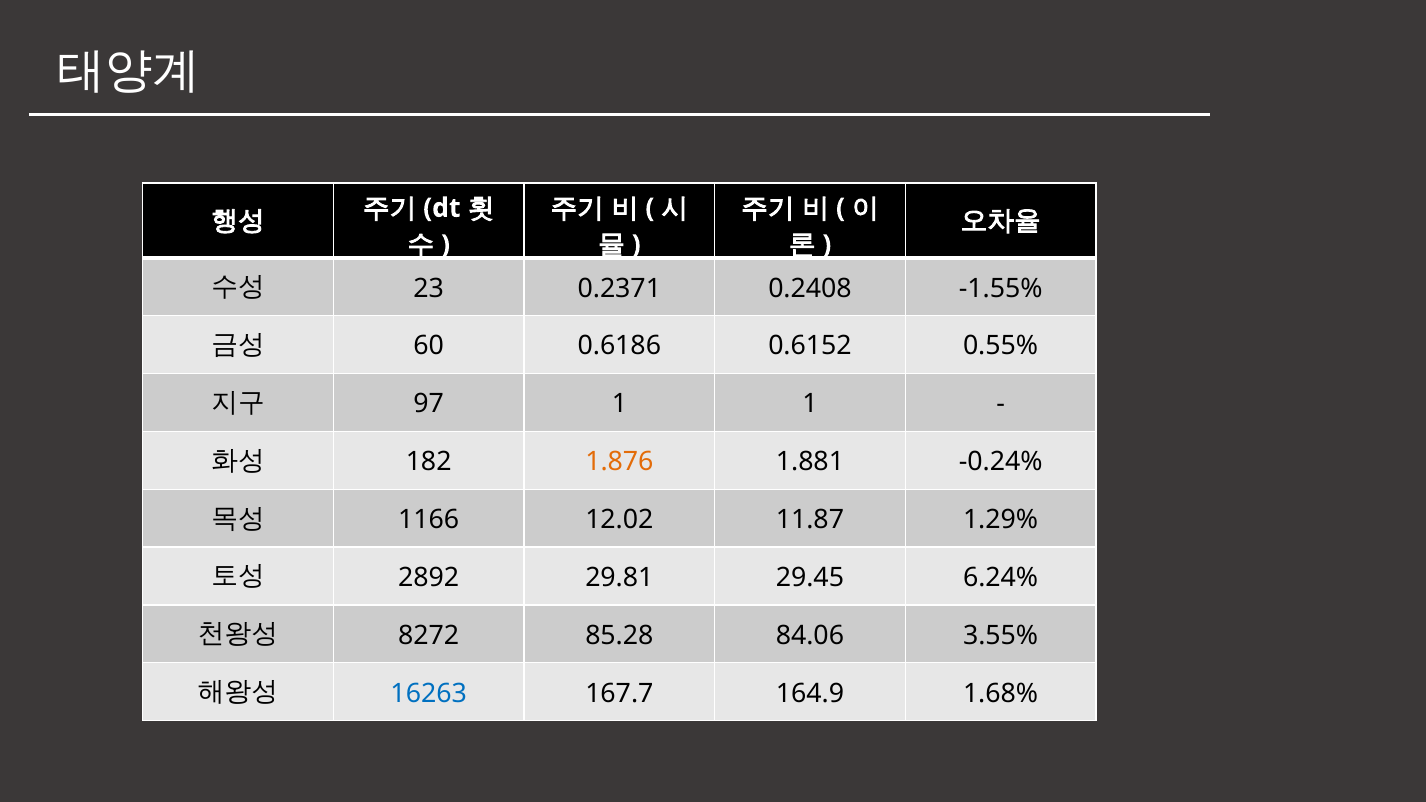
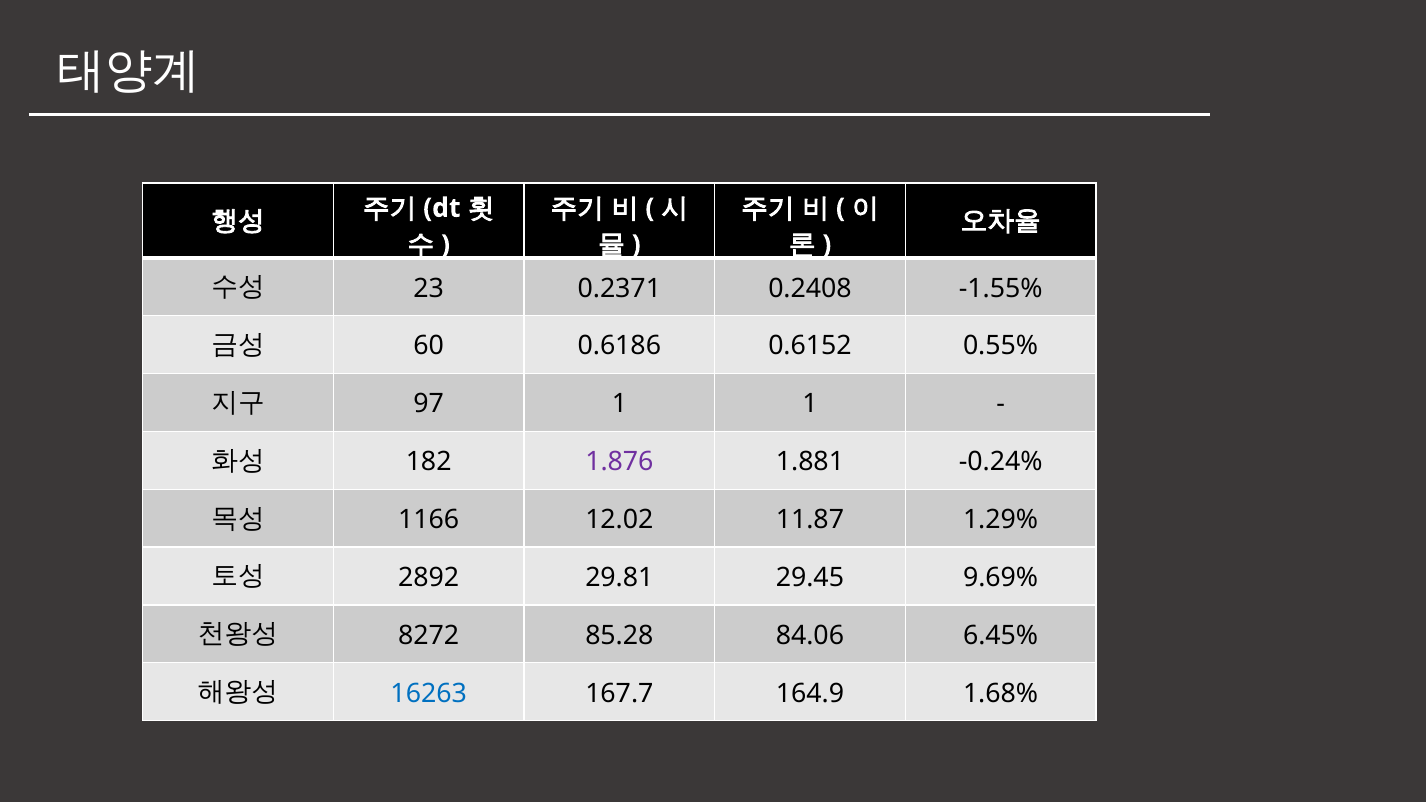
1.876 colour: orange -> purple (619, 462)
6.24%: 6.24% -> 9.69% (1001, 578)
3.55%: 3.55% -> 6.45% (1001, 635)
